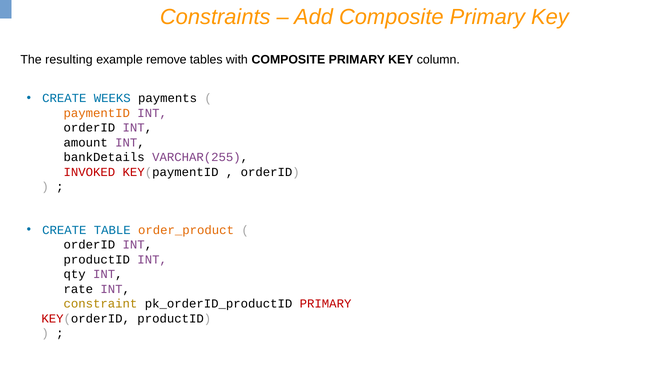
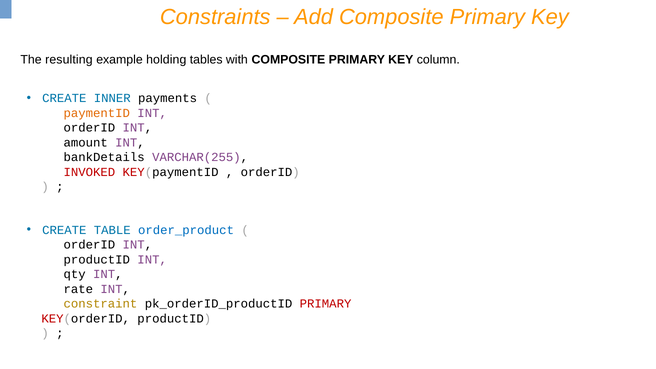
remove: remove -> holding (166, 60)
WEEKS: WEEKS -> INNER (112, 98)
order_product colour: orange -> blue (186, 230)
